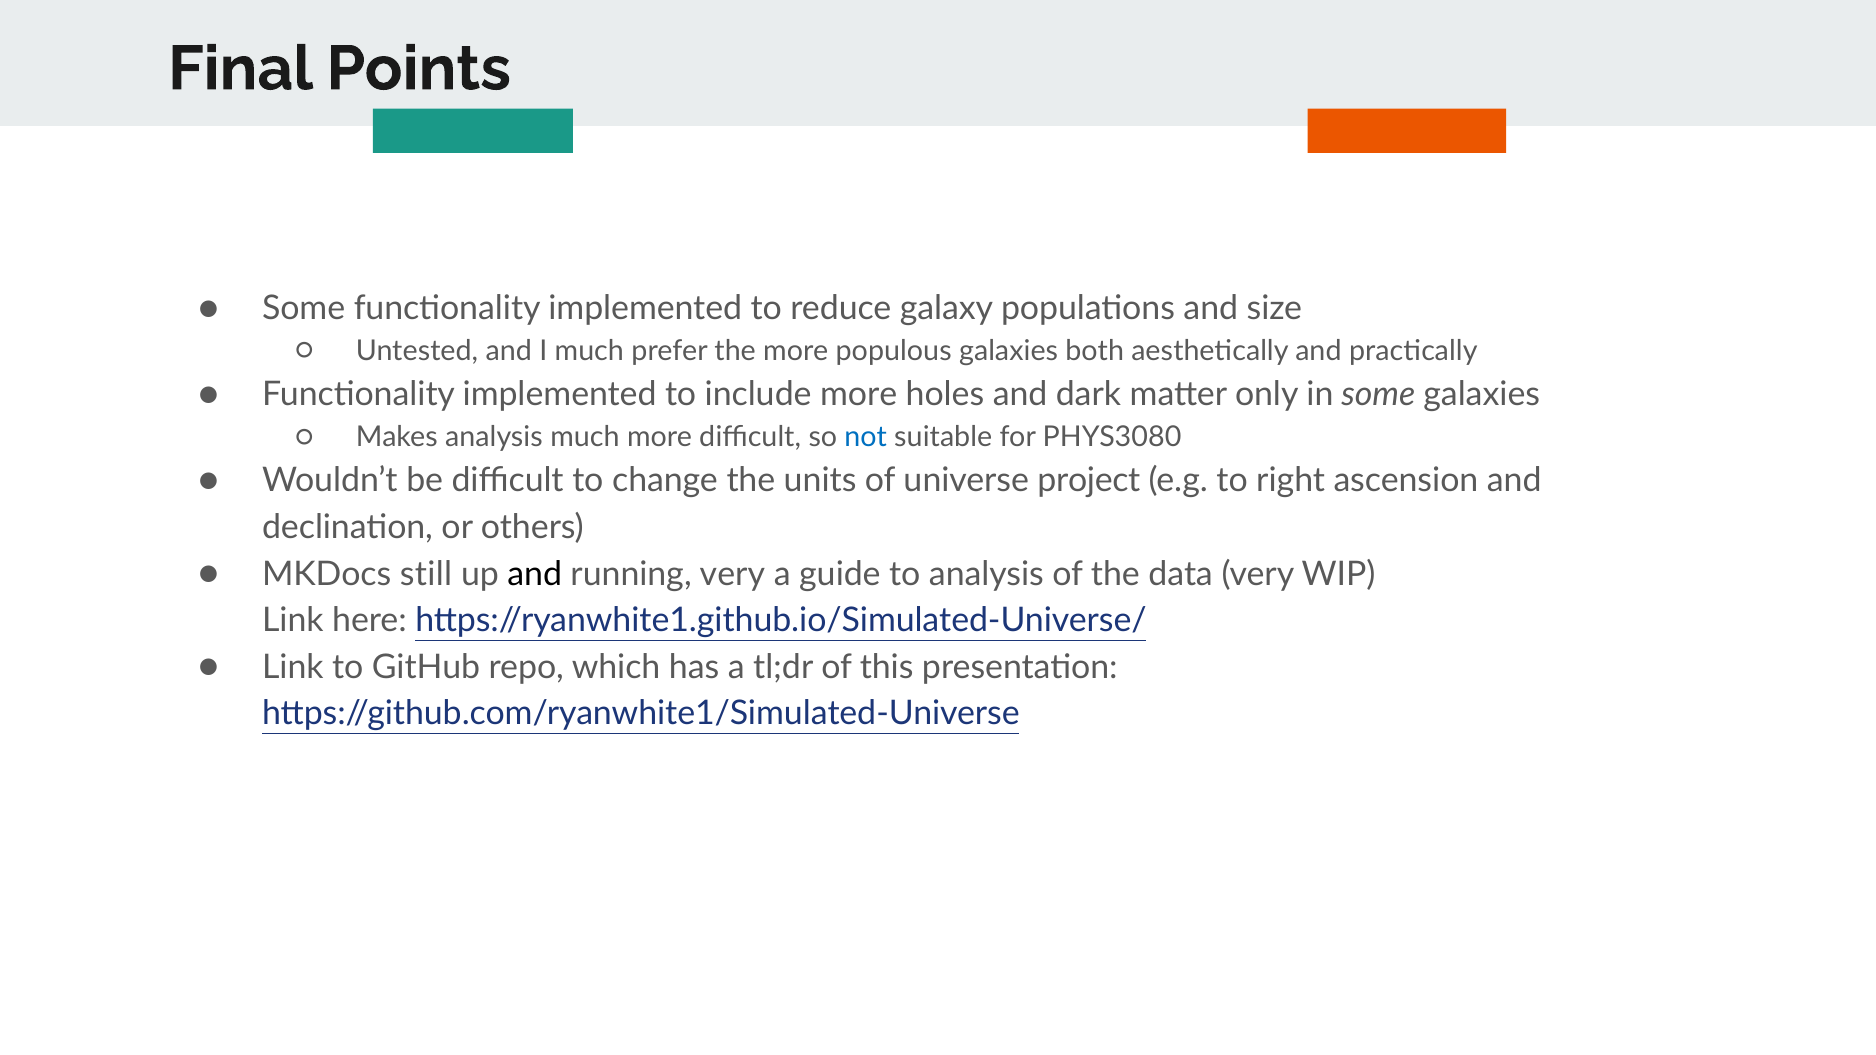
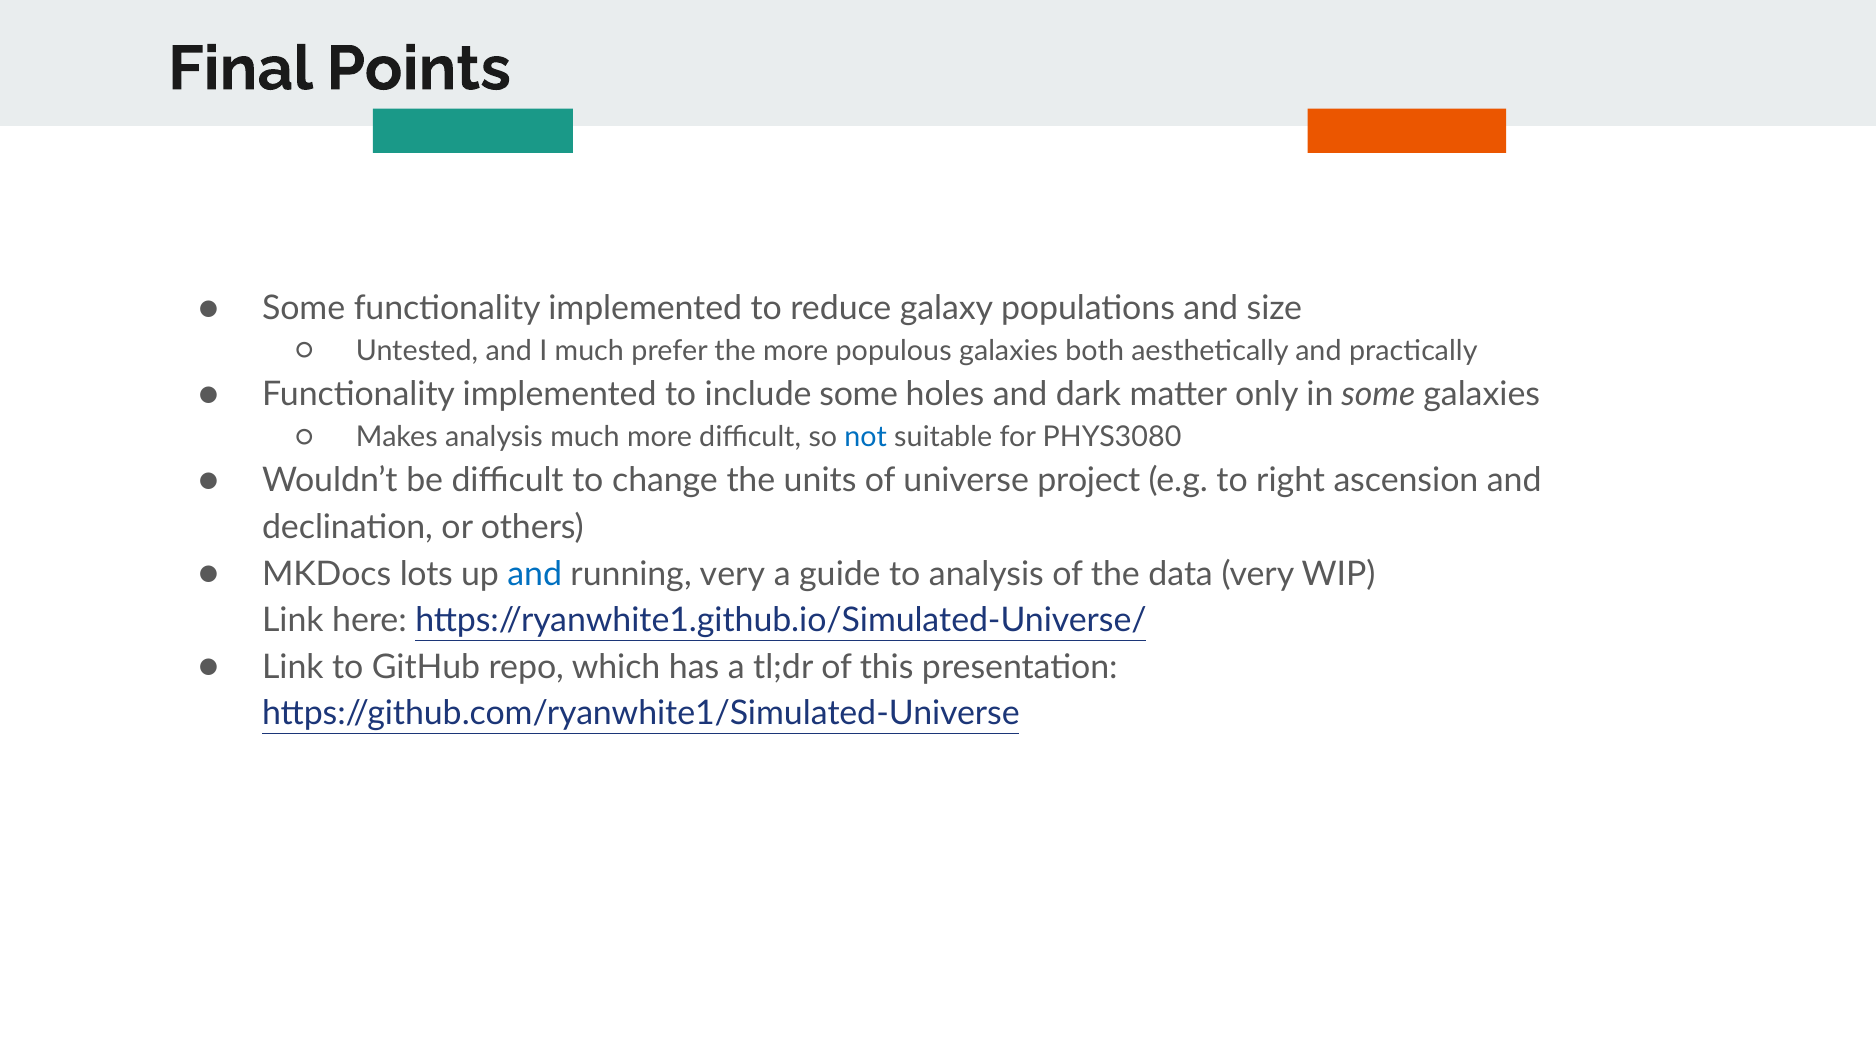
include more: more -> some (859, 395)
still: still -> lots (426, 574)
and colour: black -> blue (535, 574)
